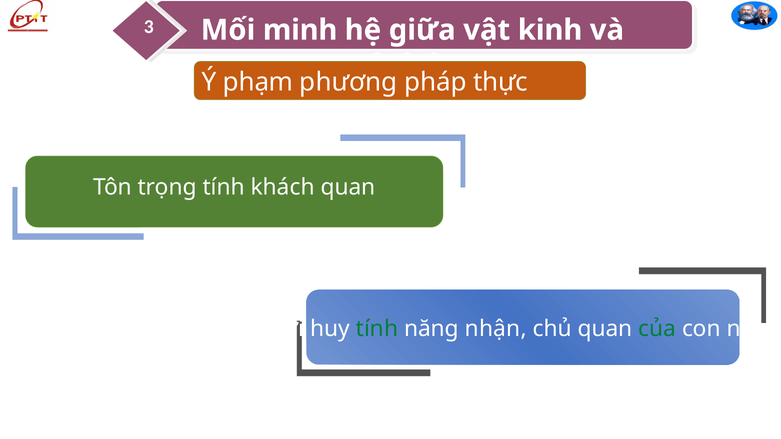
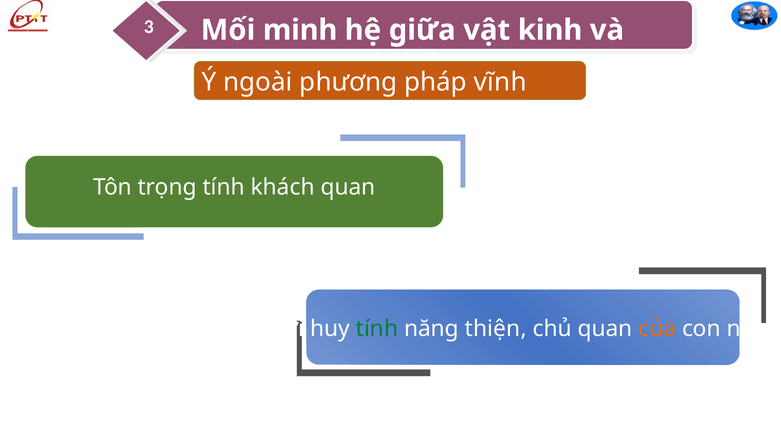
phạm: phạm -> ngoài (258, 82)
thực: thực -> vĩnh (500, 82)
nhận: nhận -> thiện (496, 329)
của colour: green -> orange (657, 329)
